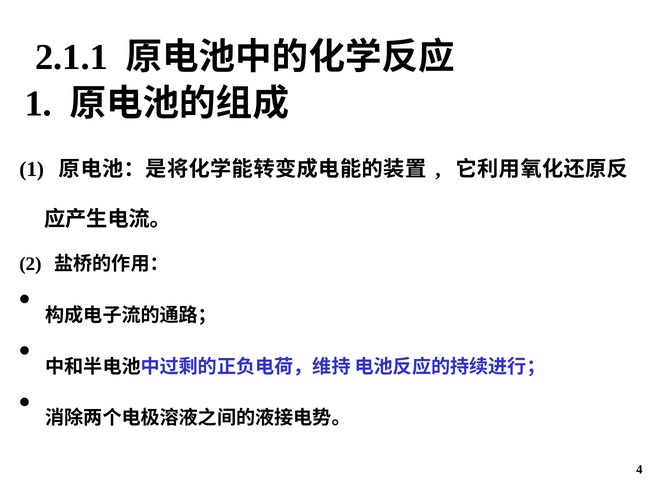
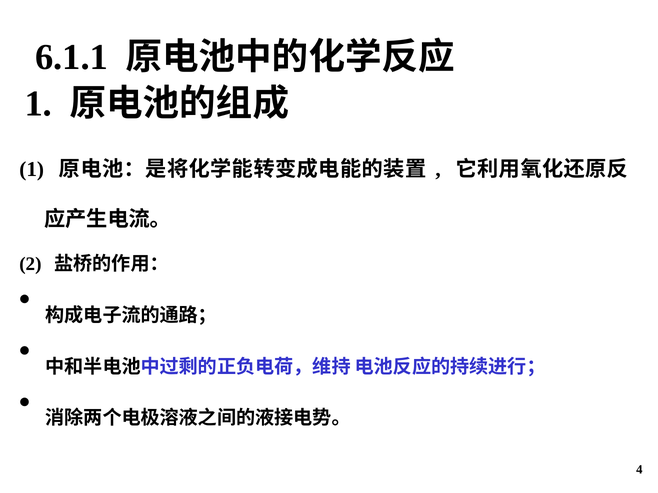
2.1.1: 2.1.1 -> 6.1.1 (72, 57)
